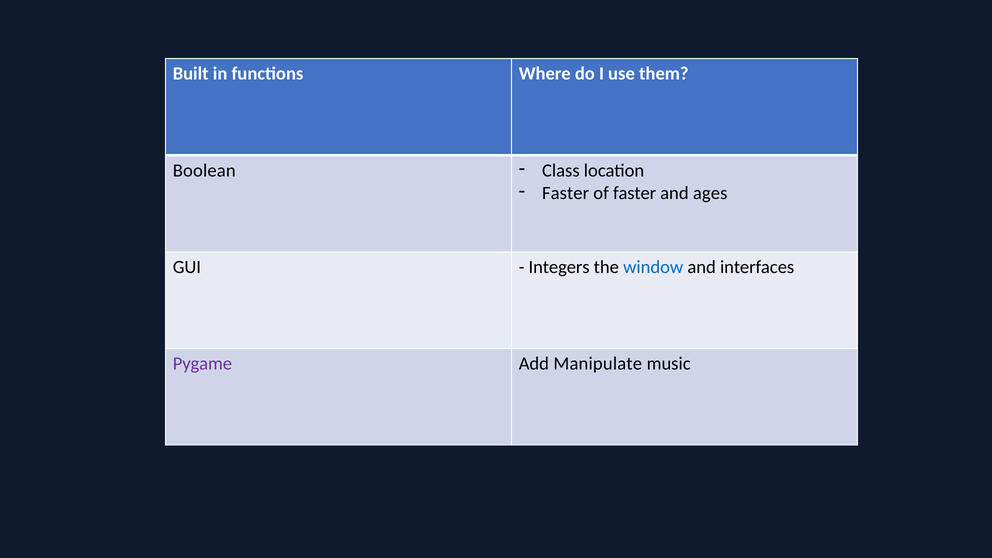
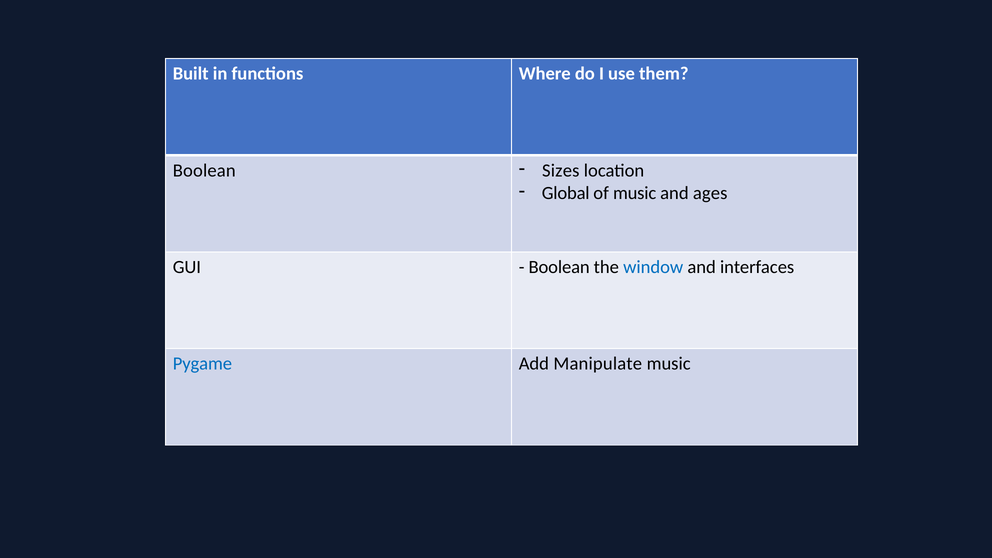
Class: Class -> Sizes (561, 171)
Faster: Faster -> Global (566, 193)
of faster: faster -> music (635, 193)
Integers: Integers -> Boolean (559, 267)
Pygame colour: purple -> blue (202, 364)
